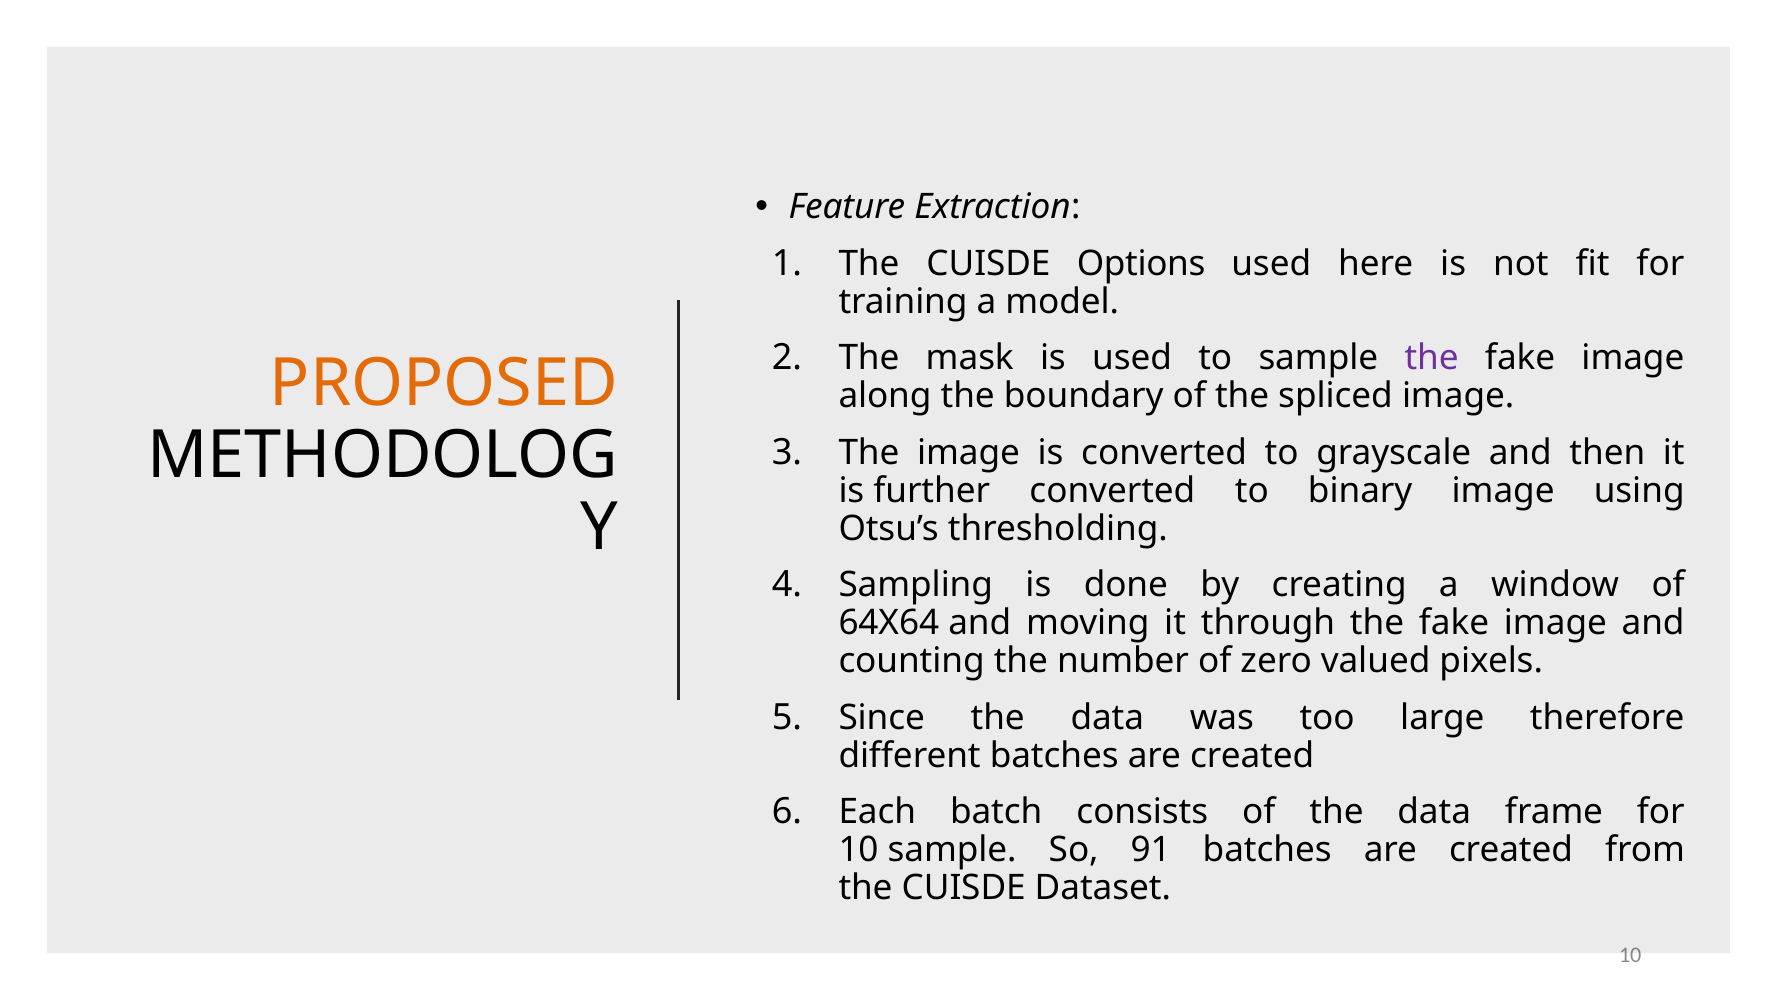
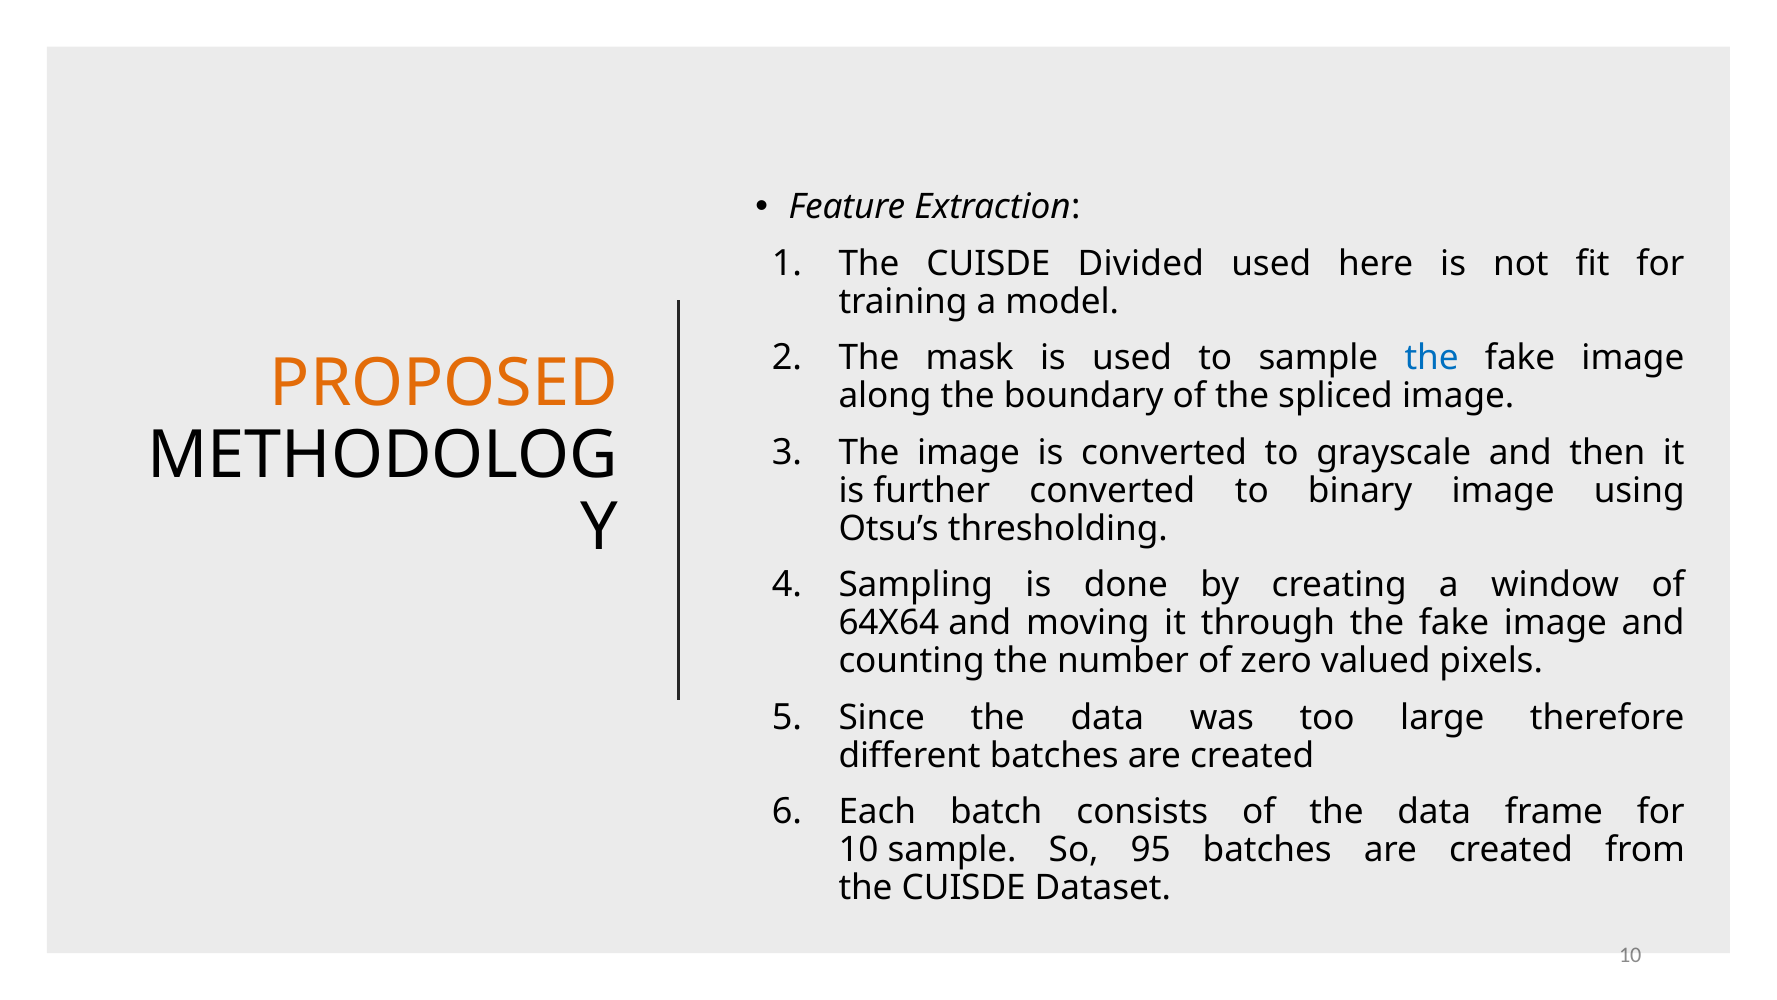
Options: Options -> Divided (1141, 263)
the colour: purple -> blue (1432, 358)
91: 91 -> 95 (1151, 850)
